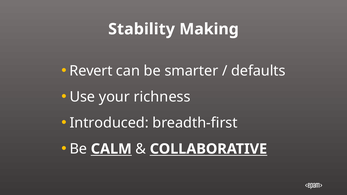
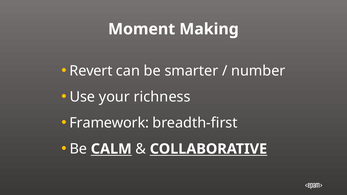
Stability: Stability -> Moment (142, 29)
defaults: defaults -> number (258, 71)
Introduced: Introduced -> Framework (109, 123)
